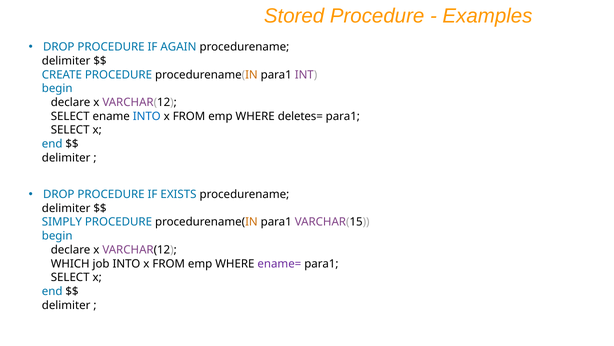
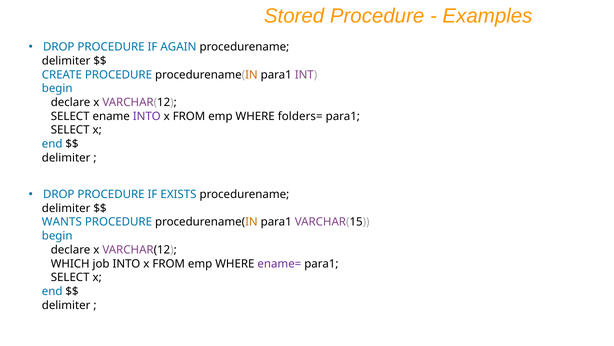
INTO colour: blue -> purple (147, 116)
deletes=: deletes= -> folders= (300, 116)
SIMPLY: SIMPLY -> WANTS (62, 222)
